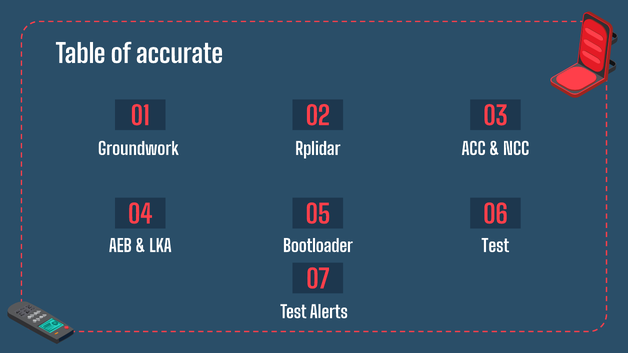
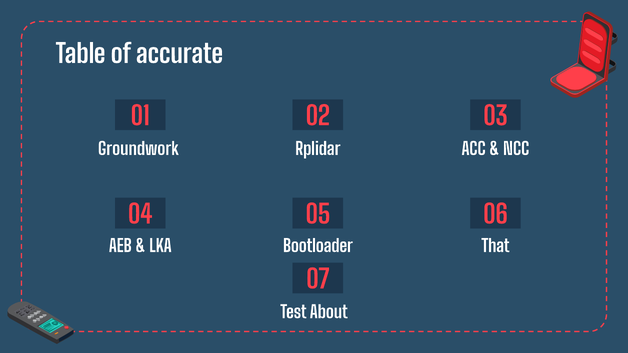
Bootloader Test: Test -> That (496, 246)
Alerts: Alerts -> About (329, 313)
